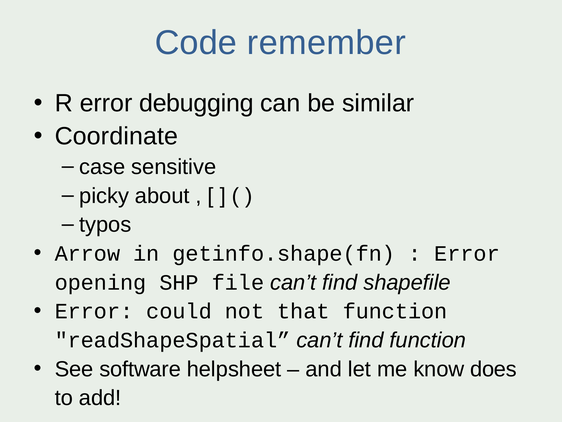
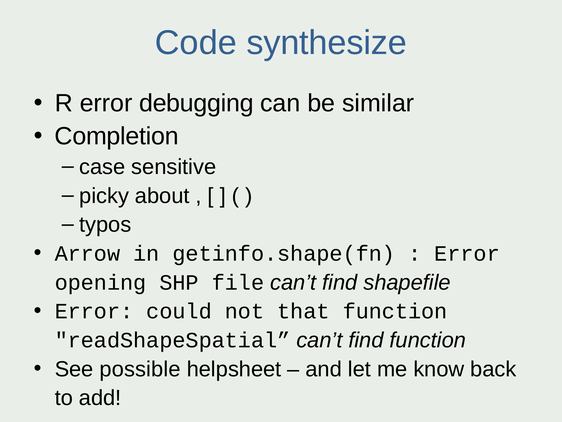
remember: remember -> synthesize (327, 43)
Coordinate: Coordinate -> Completion (117, 136)
software: software -> possible (140, 369)
does: does -> back (493, 369)
